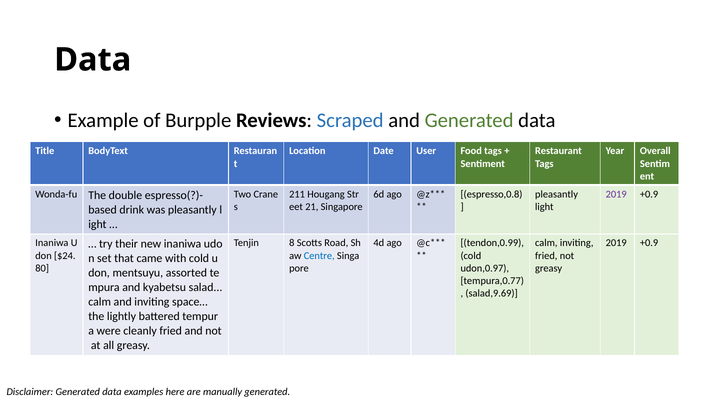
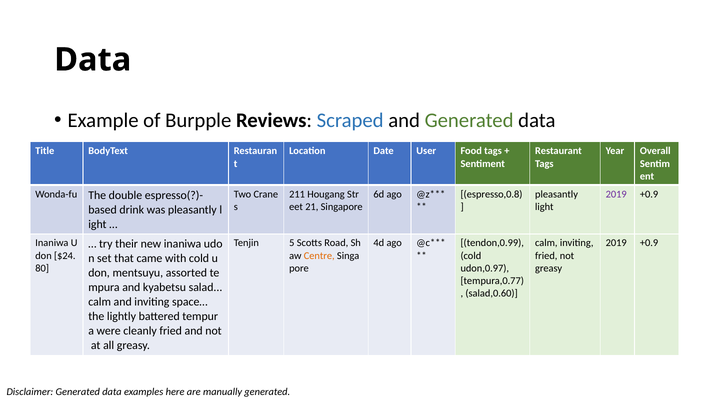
8: 8 -> 5 (292, 243)
Centre colour: blue -> orange (319, 256)
salad,9.69: salad,9.69 -> salad,0.60 (492, 293)
